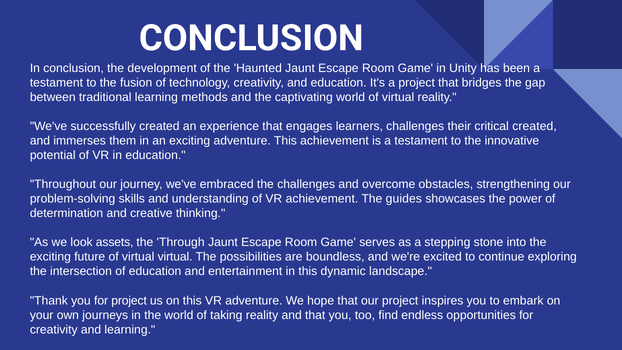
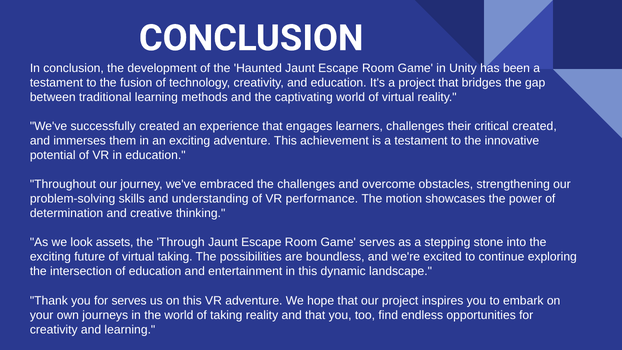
VR achievement: achievement -> performance (322, 199)
guides: guides -> motion (404, 199)
virtual virtual: virtual -> taking (175, 257)
for project: project -> serves (129, 300)
